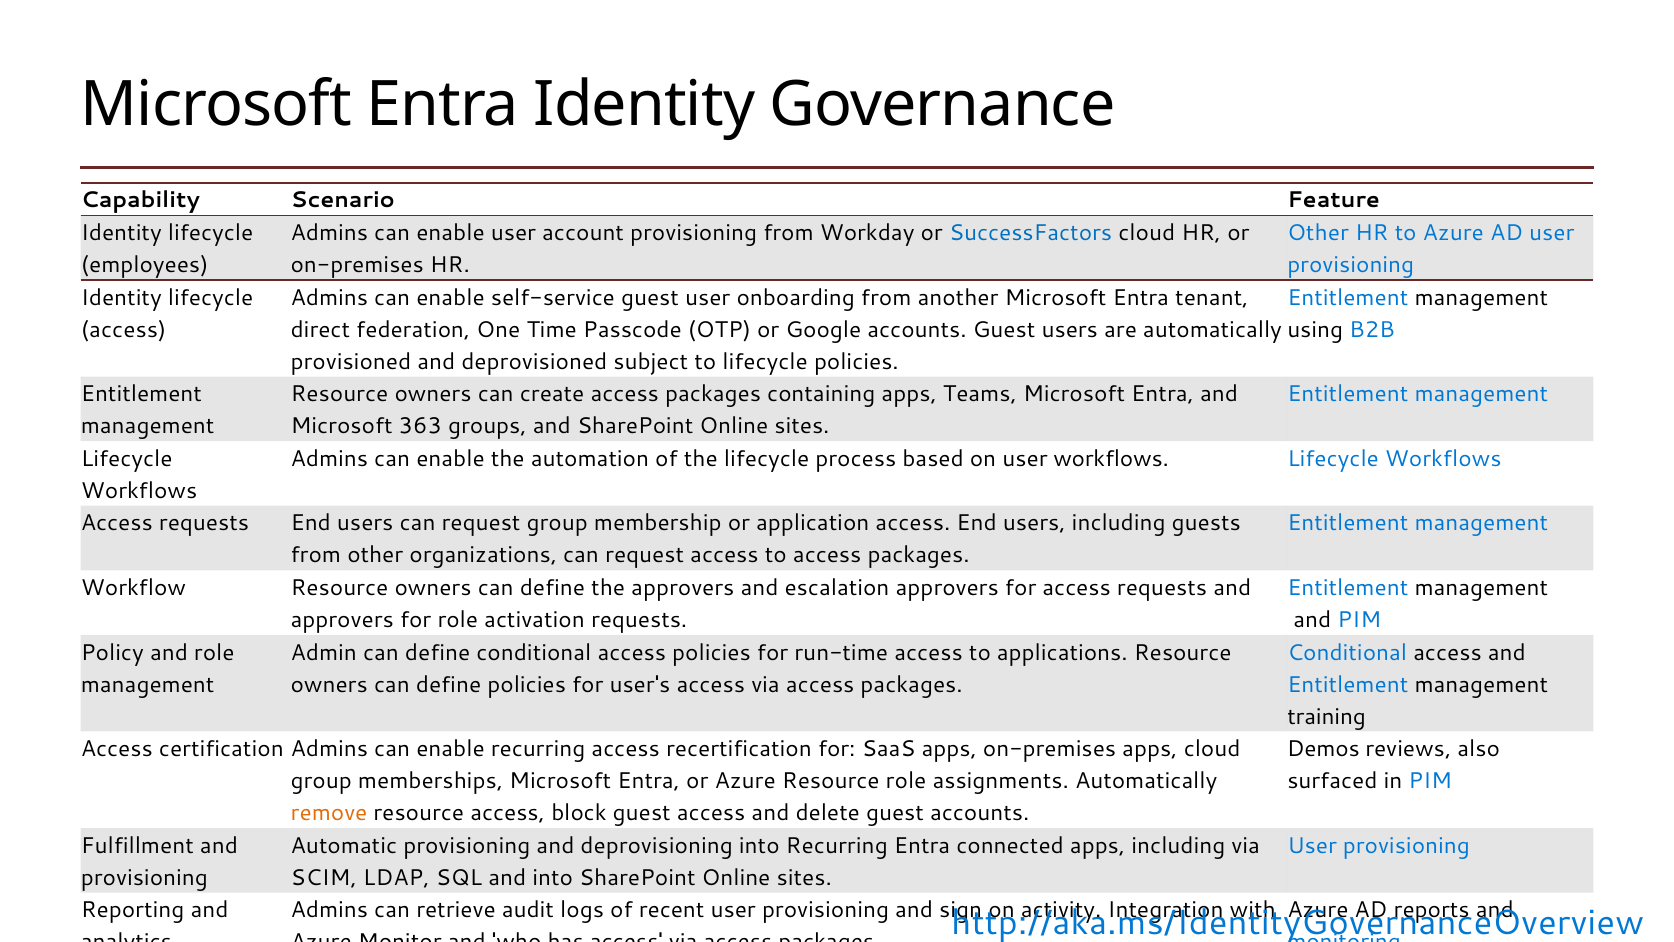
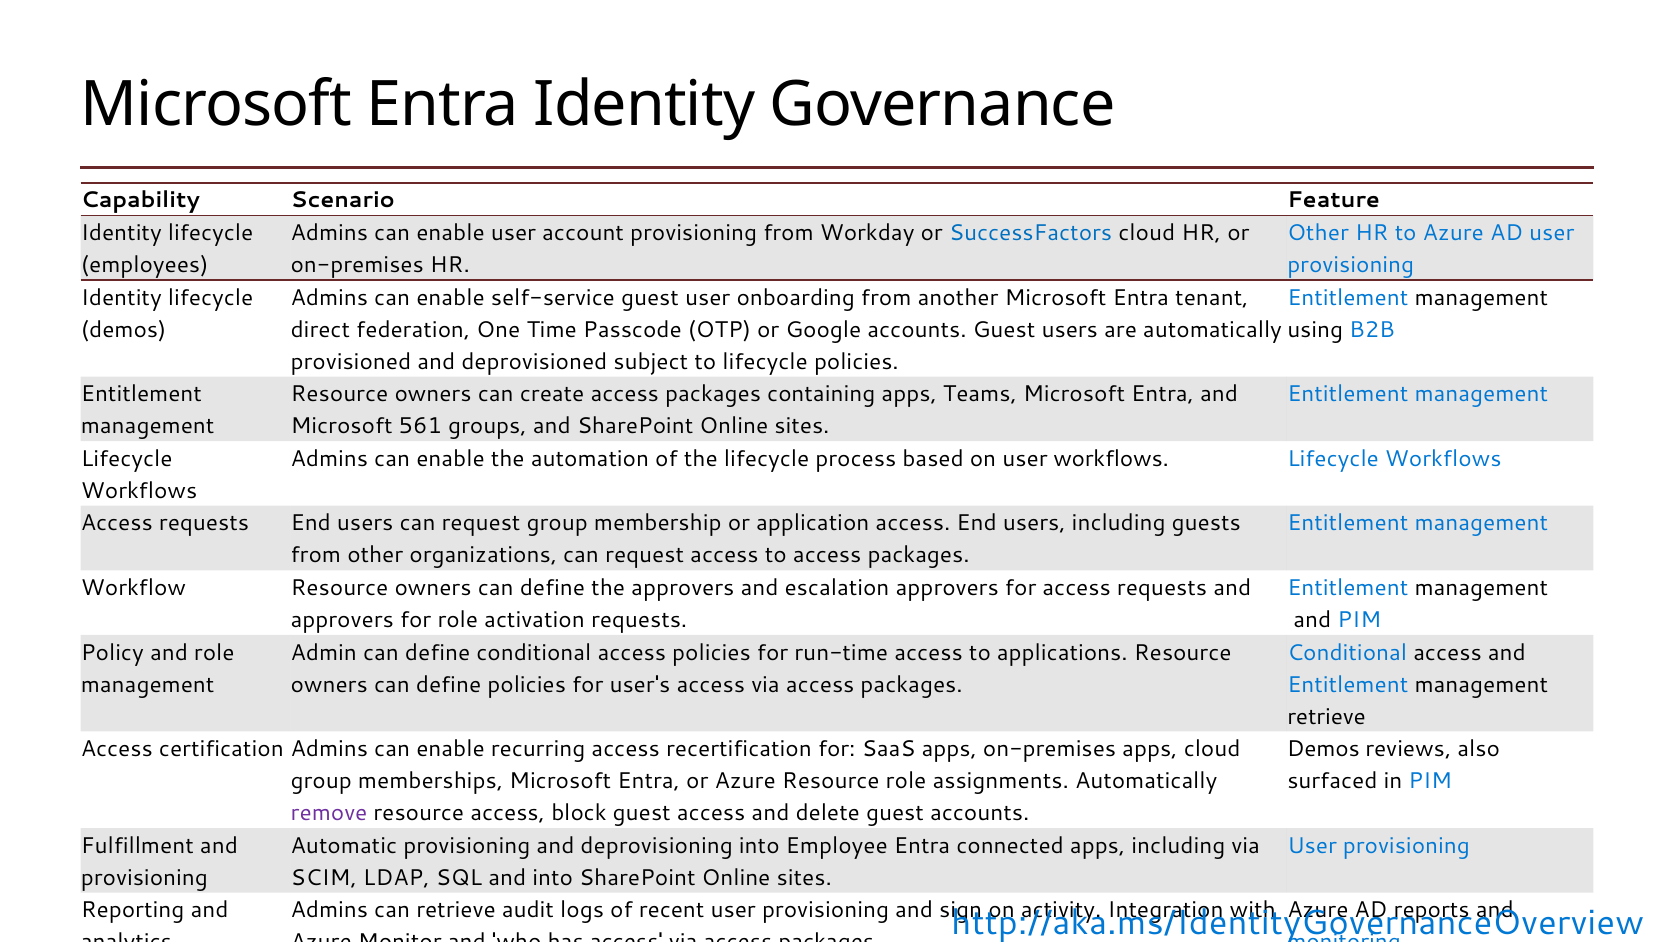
access: access -> demos (124, 330)
363: 363 -> 561 (420, 426)
training: training -> retrieve (1327, 716)
remove colour: orange -> purple (329, 813)
into Recurring: Recurring -> Employee (837, 845)
